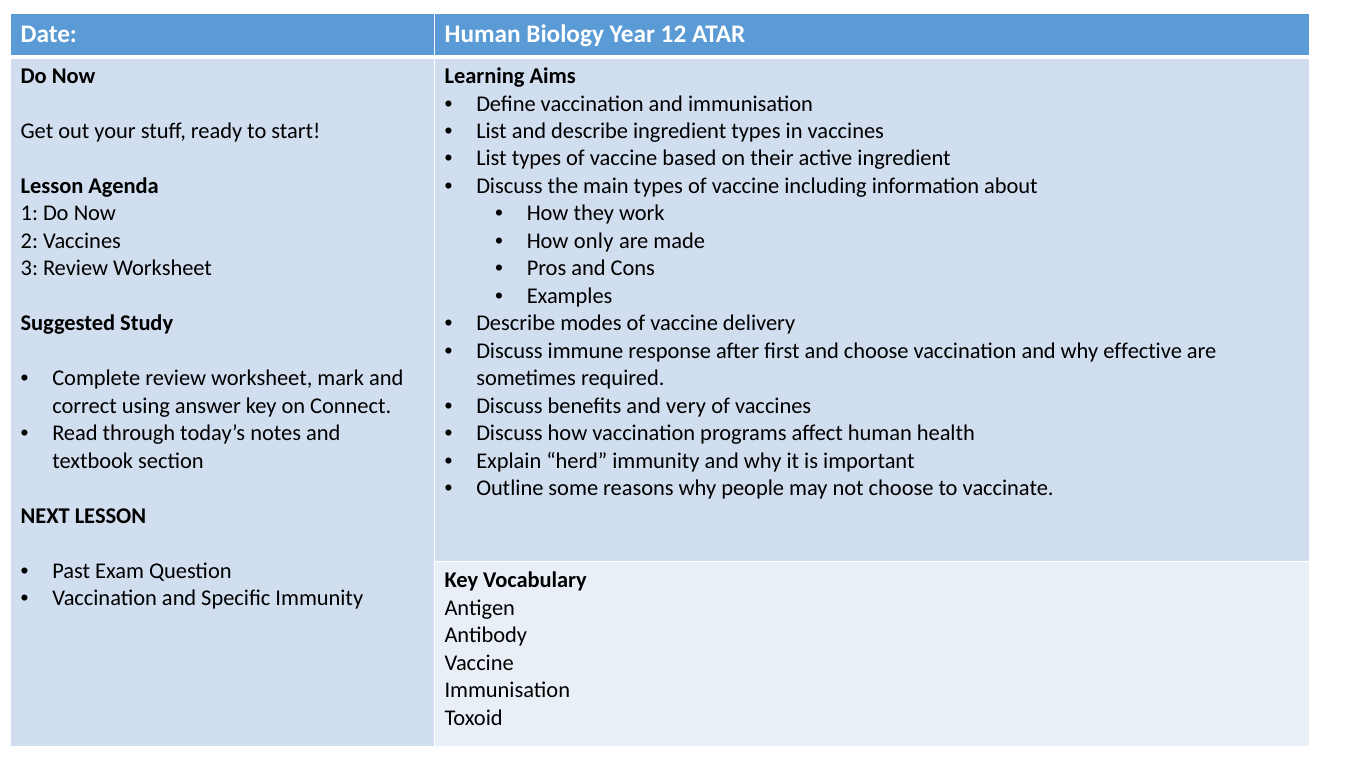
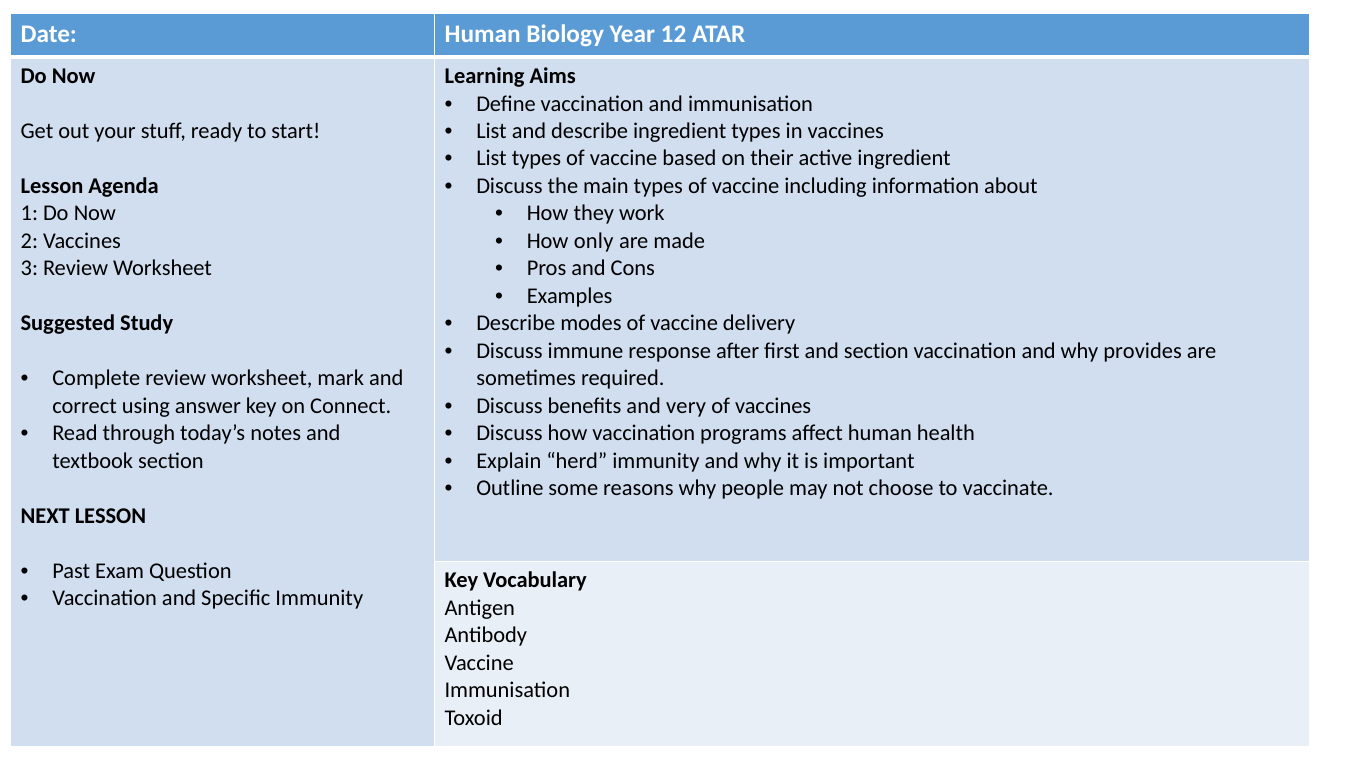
and choose: choose -> section (876, 351)
effective: effective -> provides (1143, 351)
